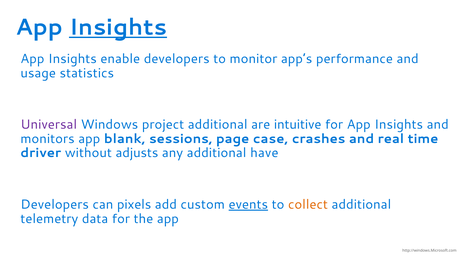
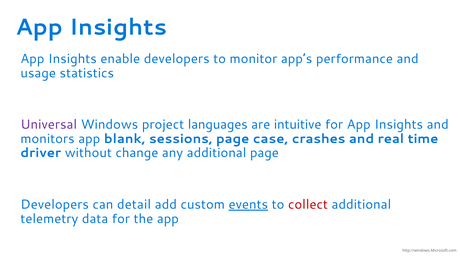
Insights underline: present -> none (118, 27)
project additional: additional -> languages (218, 124)
adjusts: adjusts -> change (137, 153)
additional have: have -> page (264, 153)
pixels: pixels -> detail (134, 204)
collect colour: orange -> red (308, 204)
